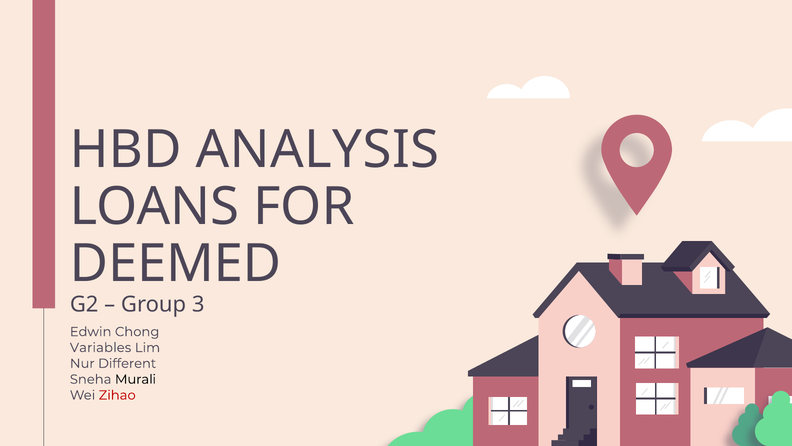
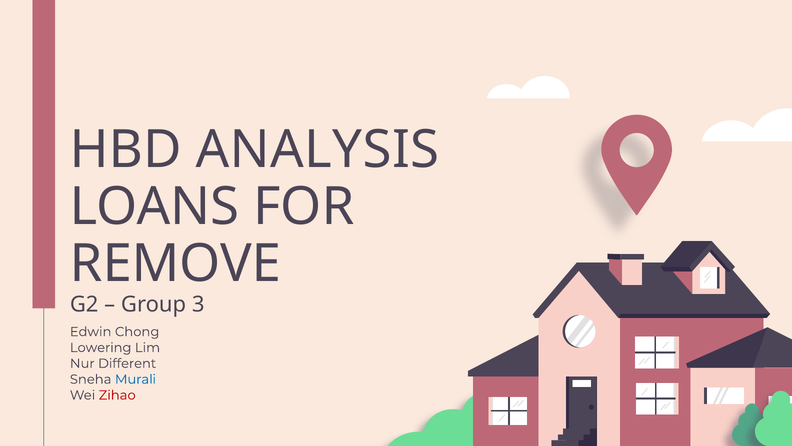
DEEMED: DEEMED -> REMOVE (176, 264)
Variables: Variables -> Lowering (101, 347)
Murali colour: black -> blue (135, 379)
